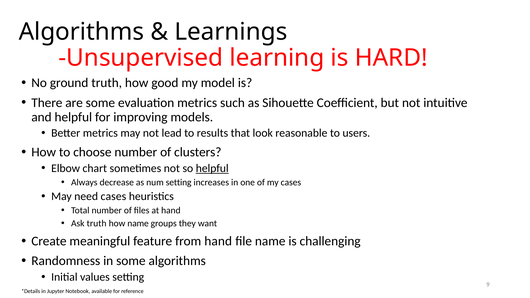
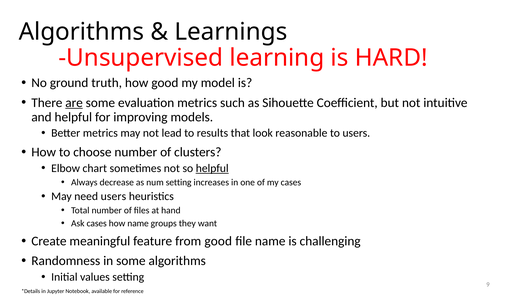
are underline: none -> present (74, 103)
need cases: cases -> users (113, 196)
Ask truth: truth -> cases (97, 223)
from hand: hand -> good (218, 241)
